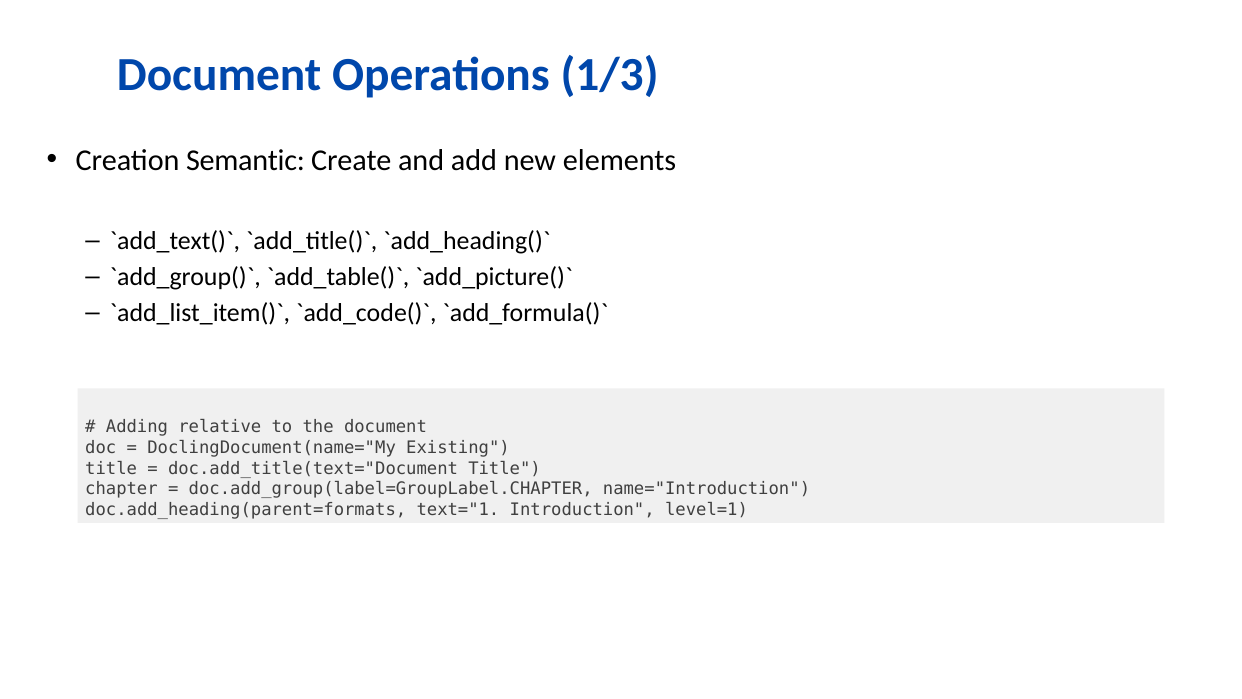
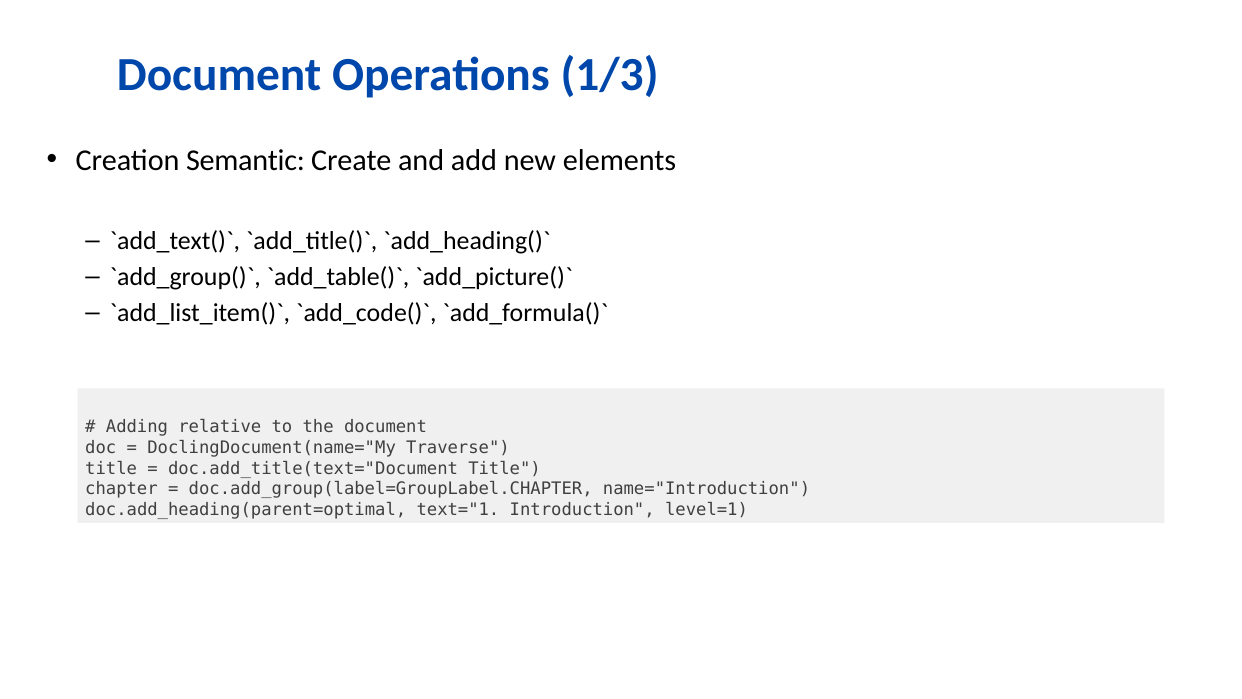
Existing: Existing -> Traverse (458, 447)
doc.add_heading(parent=formats: doc.add_heading(parent=formats -> doc.add_heading(parent=optimal (246, 510)
